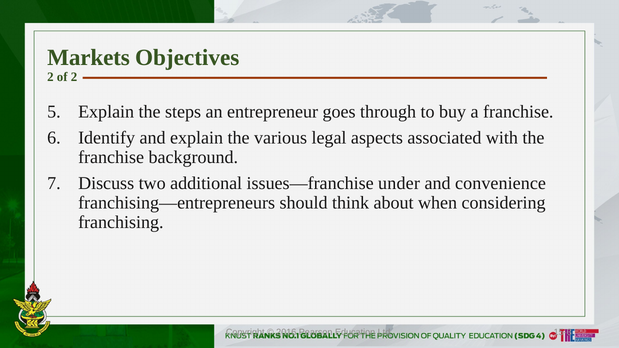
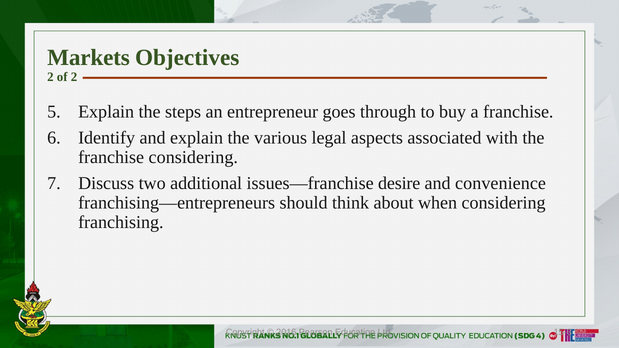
franchise background: background -> considering (193, 157)
under: under -> desire (399, 183)
